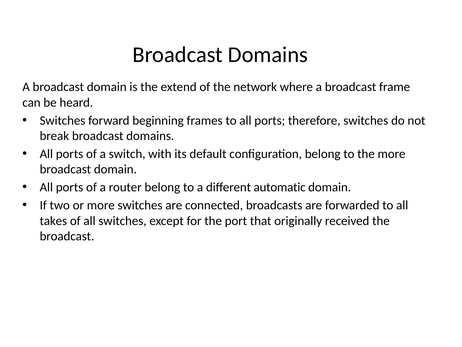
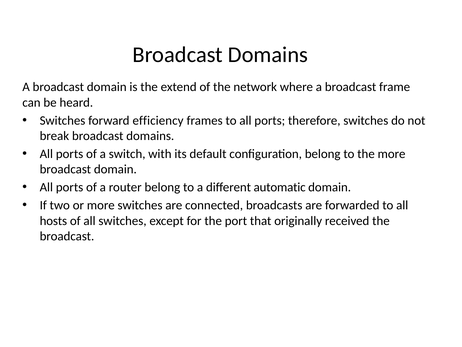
beginning: beginning -> efficiency (158, 120)
takes: takes -> hosts (53, 220)
